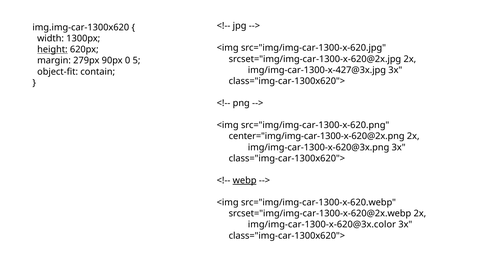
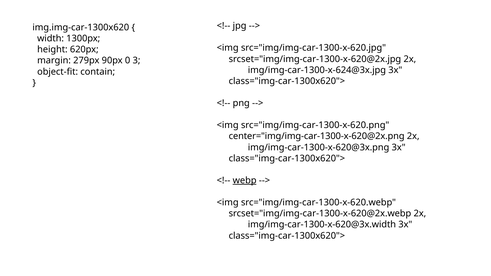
height underline: present -> none (52, 50)
5: 5 -> 3 (137, 61)
img/img-car-1300-x-427@3x.jpg: img/img-car-1300-x-427@3x.jpg -> img/img-car-1300-x-624@3x.jpg (317, 70)
img/img-car-1300-x-620@3x.color: img/img-car-1300-x-620@3x.color -> img/img-car-1300-x-620@3x.width (322, 225)
